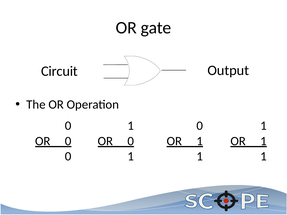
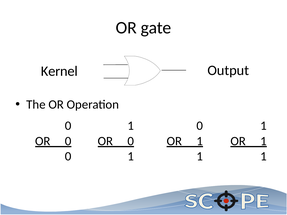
Circuit: Circuit -> Kernel (59, 71)
